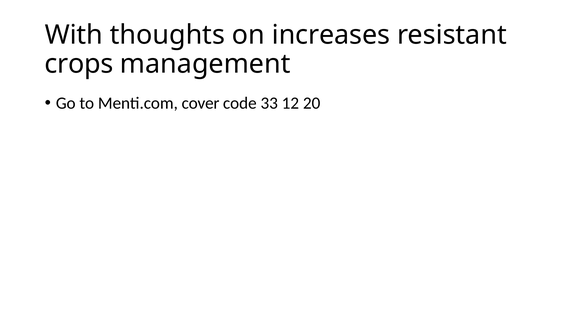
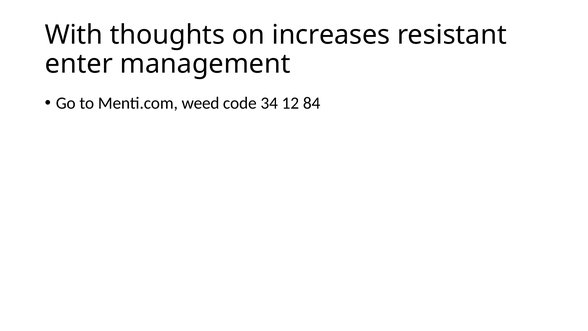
crops: crops -> enter (79, 64)
cover: cover -> weed (201, 103)
33: 33 -> 34 (269, 103)
20: 20 -> 84 (312, 103)
